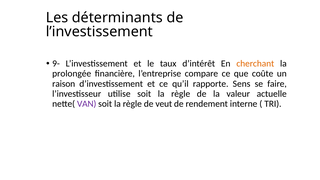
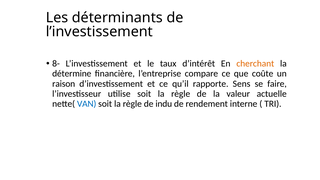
9-: 9- -> 8- (56, 64)
prolongée: prolongée -> détermine (72, 74)
VAN colour: purple -> blue (87, 104)
veut: veut -> indu (164, 104)
